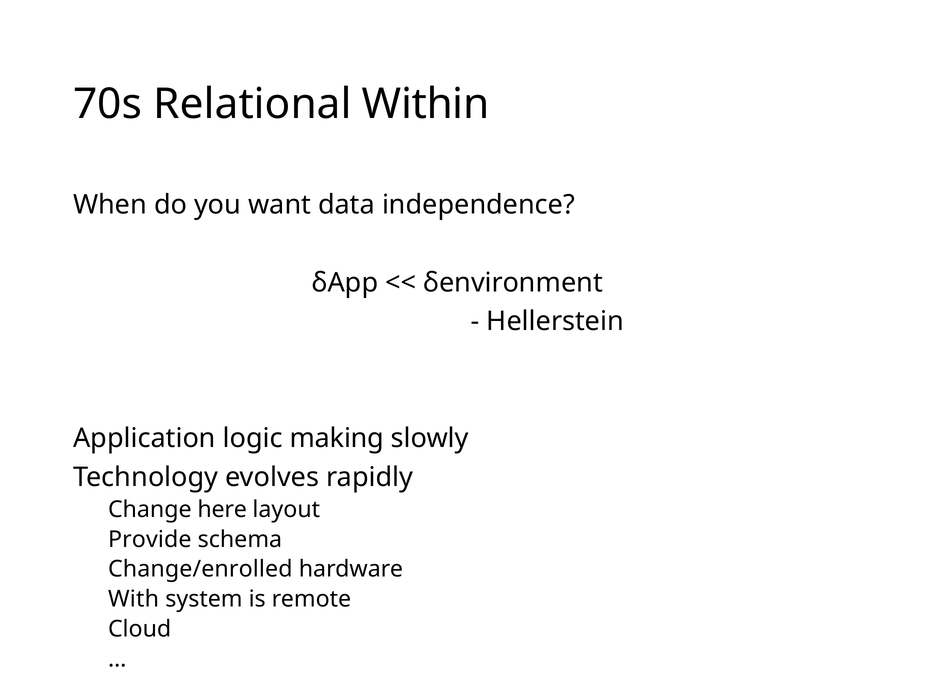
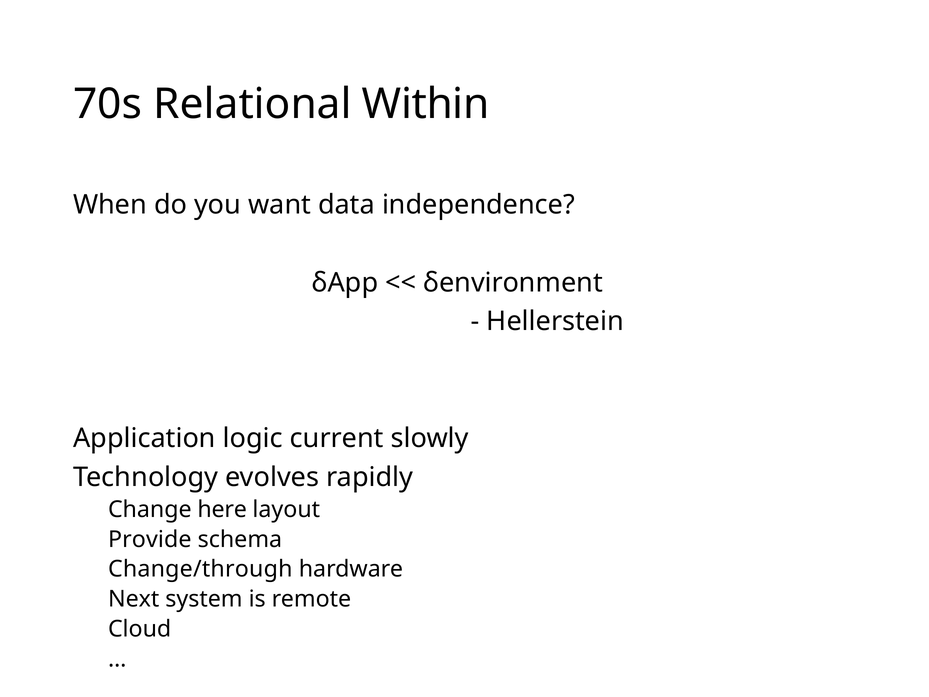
making: making -> current (337, 438)
Change/enrolled: Change/enrolled -> Change/through (200, 569)
With: With -> Next (134, 599)
